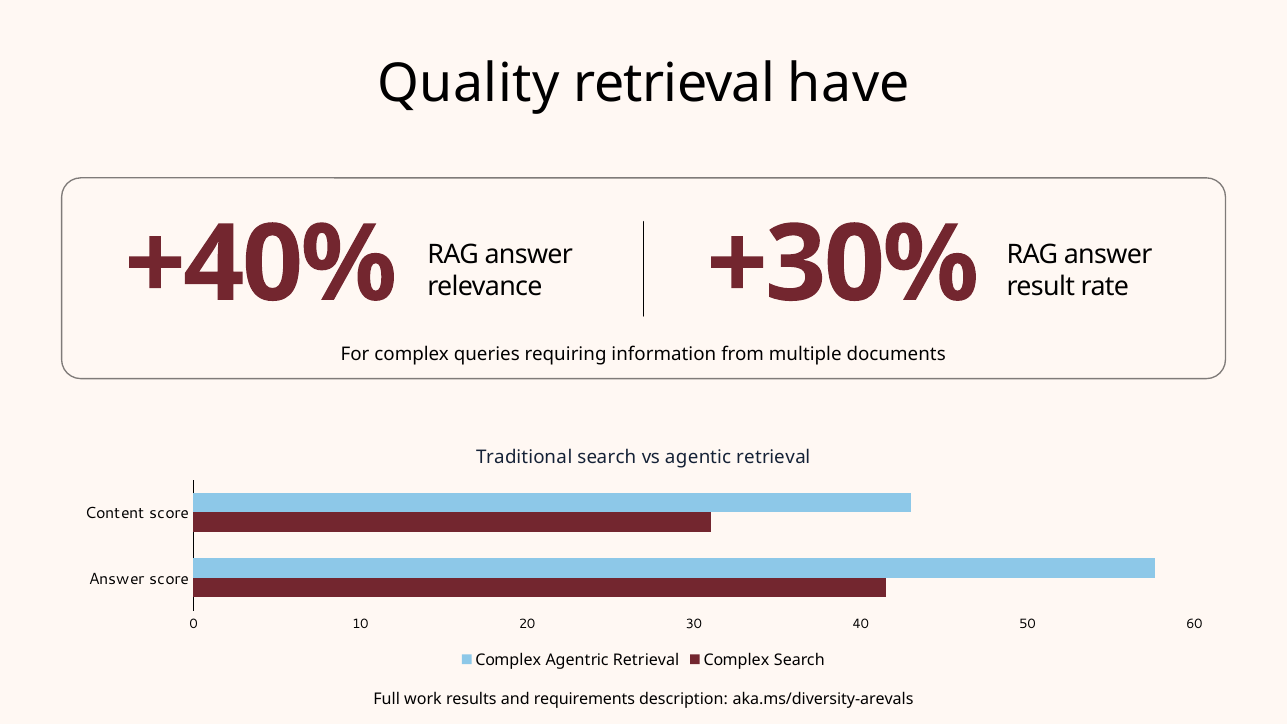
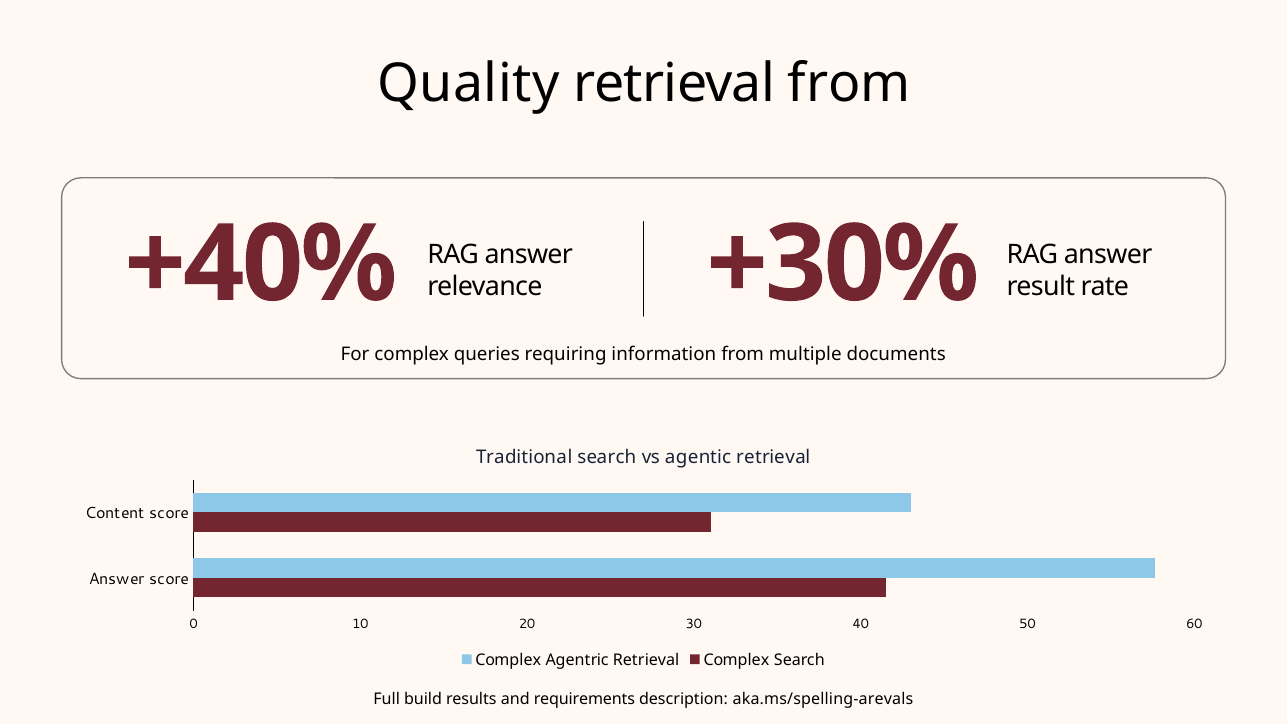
retrieval have: have -> from (849, 84)
work: work -> build (423, 699)
aka.ms/diversity-arevals: aka.ms/diversity-arevals -> aka.ms/spelling-arevals (823, 699)
